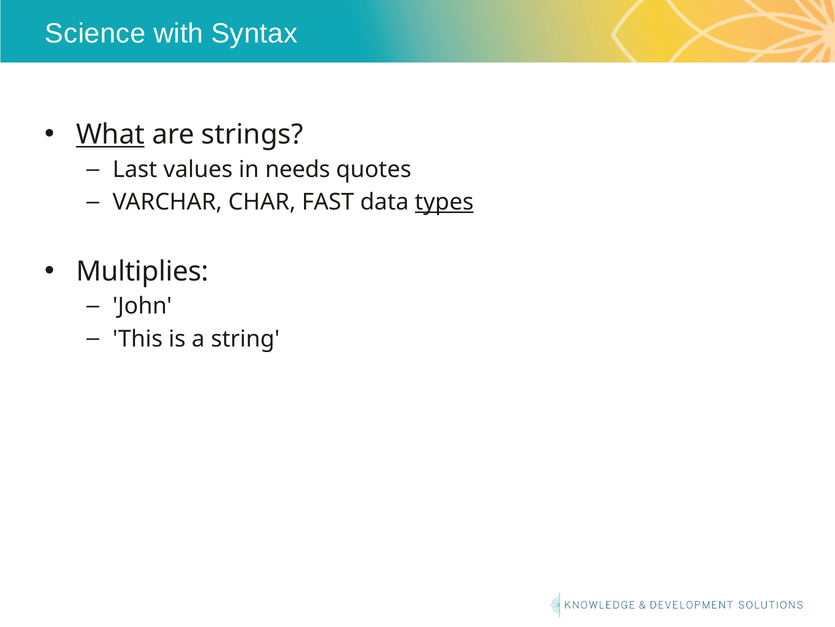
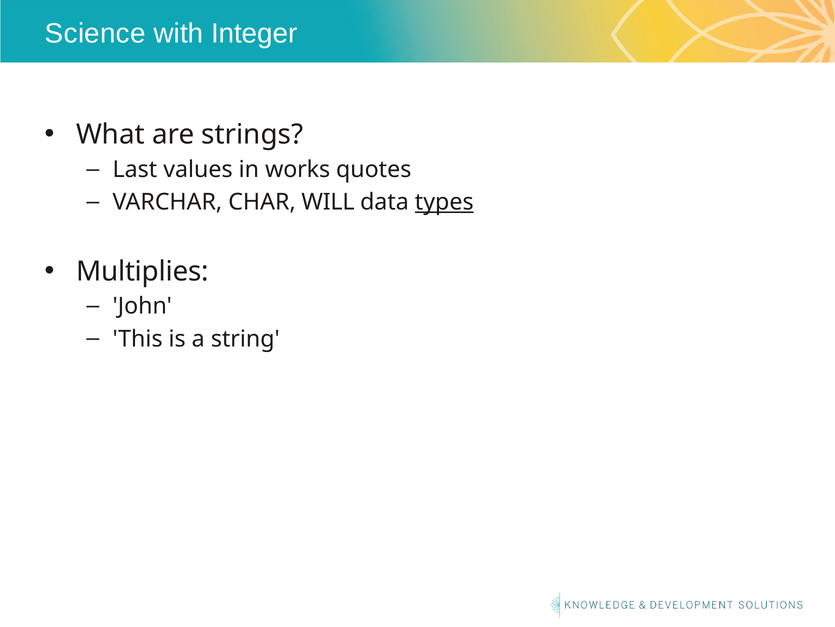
Syntax: Syntax -> Integer (254, 34)
What underline: present -> none (110, 135)
needs: needs -> works (298, 170)
FAST: FAST -> WILL (328, 202)
